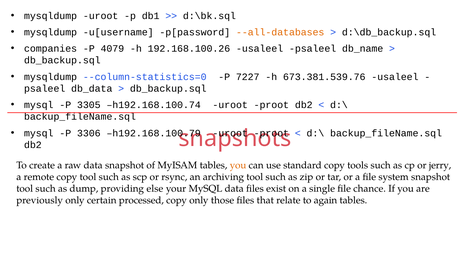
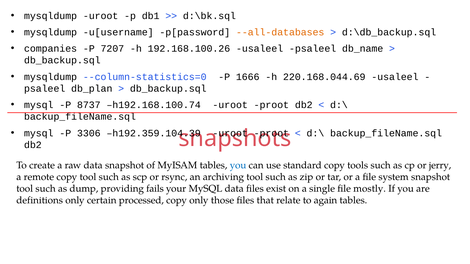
4079: 4079 -> 7207 (112, 49)
7227: 7227 -> 1666 (248, 77)
673.381.539.76: 673.381.539.76 -> 220.168.044.69 (324, 77)
db_data: db_data -> db_plan (92, 89)
3305: 3305 -> 8737 (89, 105)
h192.168.100.79: h192.168.100.79 -> h192.359.104.39 (154, 133)
you colour: orange -> blue (238, 165)
else: else -> fails (155, 189)
chance: chance -> mostly (370, 189)
previously: previously -> definitions (40, 201)
